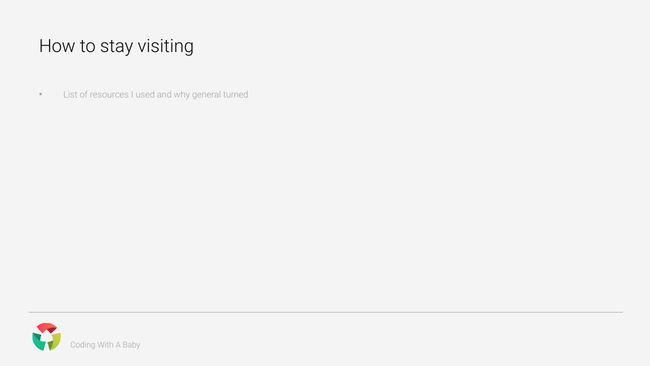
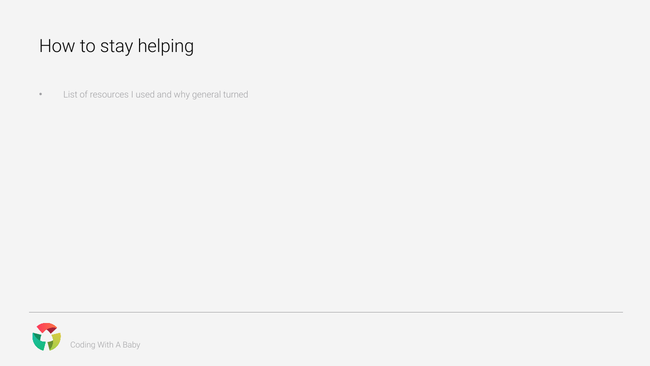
visiting: visiting -> helping (166, 46)
